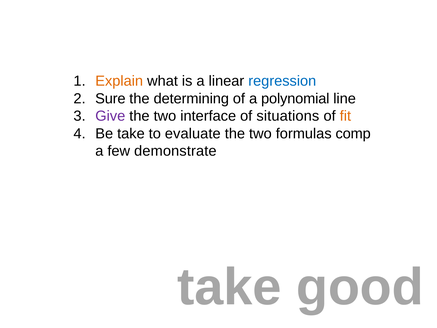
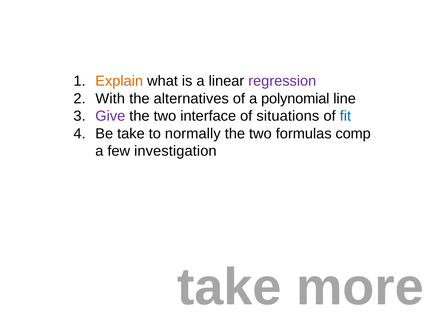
regression colour: blue -> purple (282, 81)
Sure: Sure -> With (110, 99)
determining: determining -> alternatives (191, 99)
fit colour: orange -> blue (345, 116)
evaluate: evaluate -> normally (193, 134)
demonstrate: demonstrate -> investigation (175, 151)
good: good -> more (360, 287)
